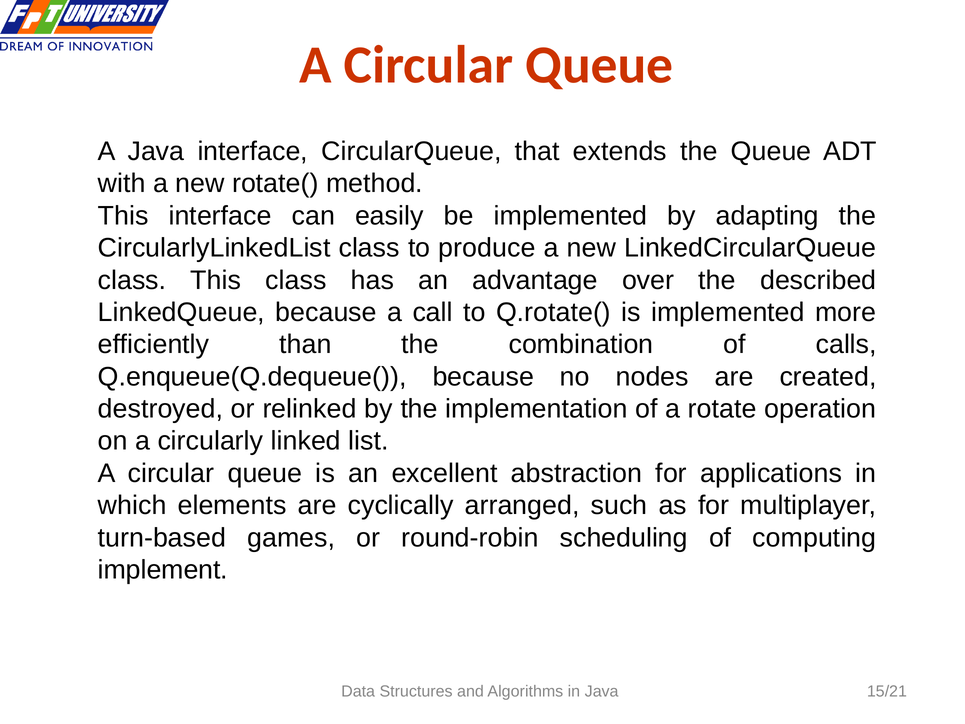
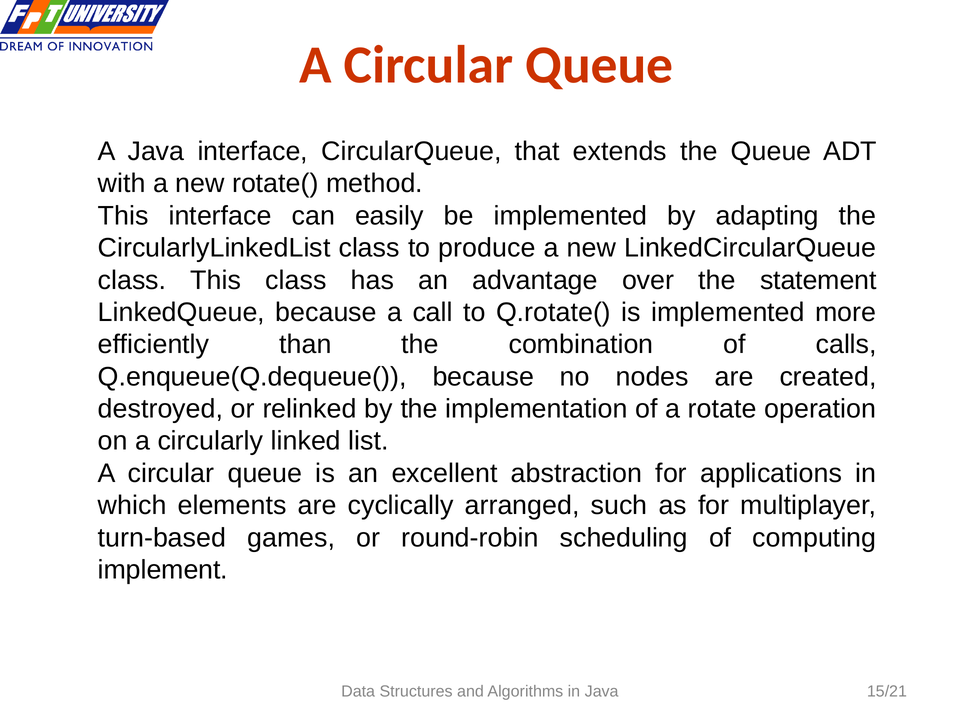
described: described -> statement (818, 280)
